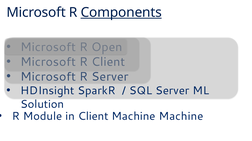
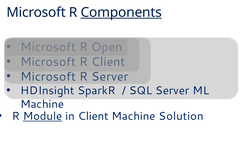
Solution: Solution -> Machine (42, 105)
Module underline: none -> present (43, 117)
Machine Machine: Machine -> Solution (181, 117)
